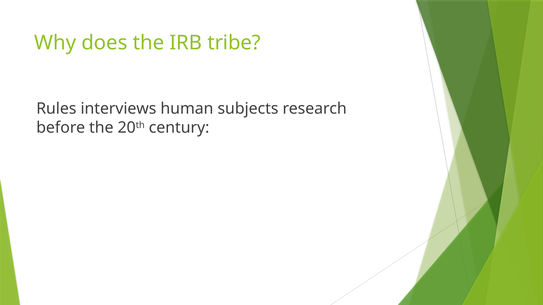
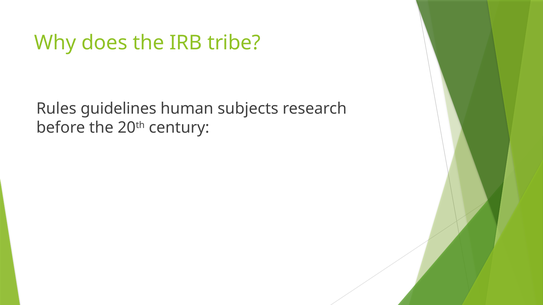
interviews: interviews -> guidelines (118, 109)
